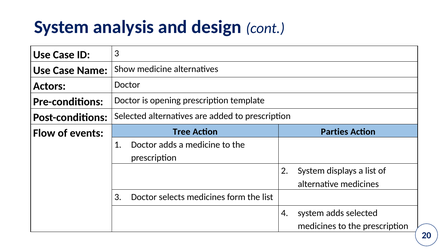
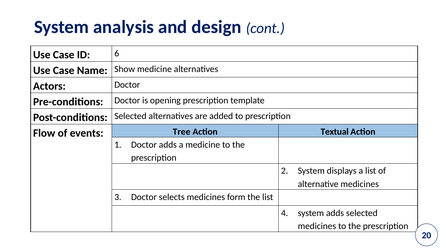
ID 3: 3 -> 6 (117, 53)
Parties: Parties -> Textual (335, 132)
